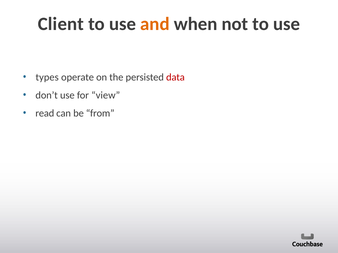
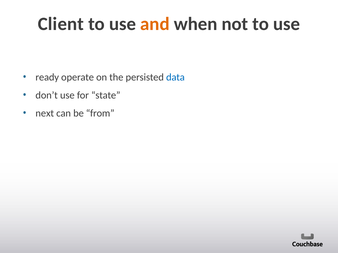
types: types -> ready (47, 77)
data colour: red -> blue (175, 77)
view: view -> state (106, 95)
read: read -> next (45, 113)
